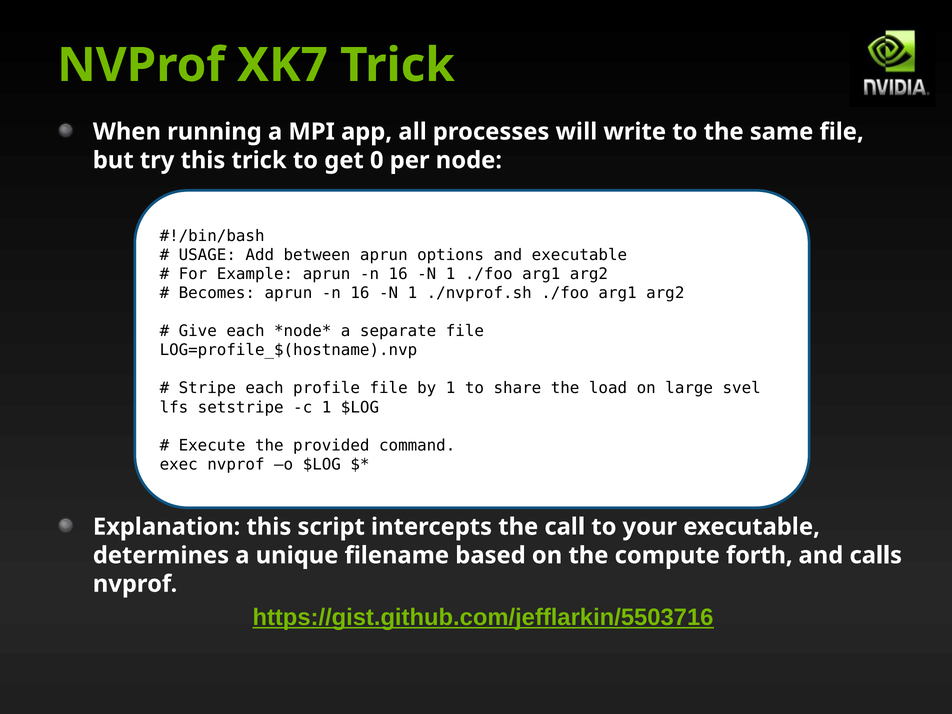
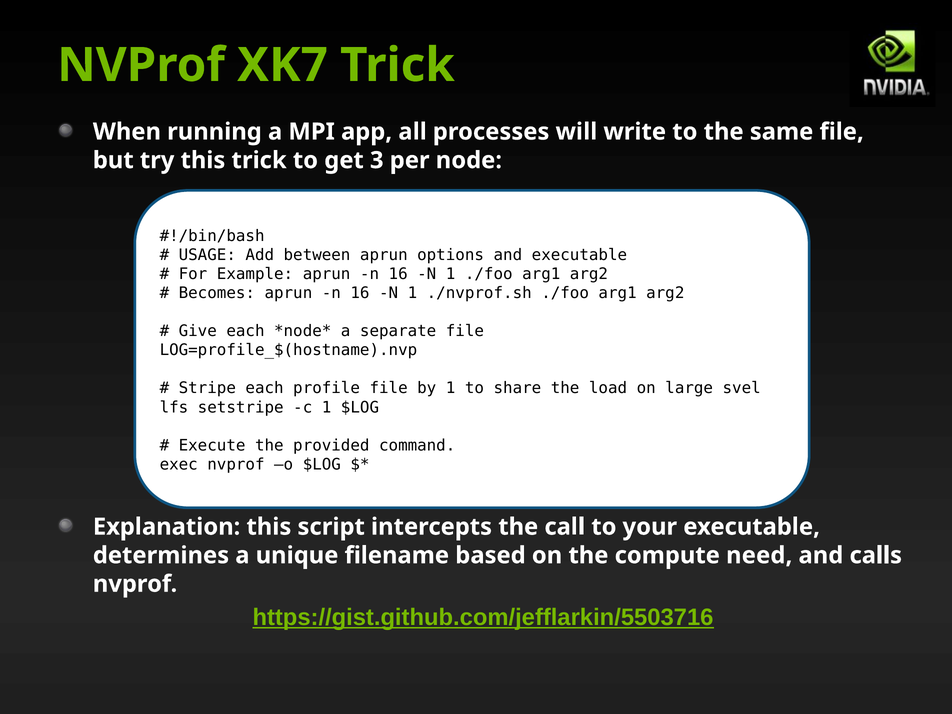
0: 0 -> 3 (377, 160)
forth: forth -> need (759, 555)
